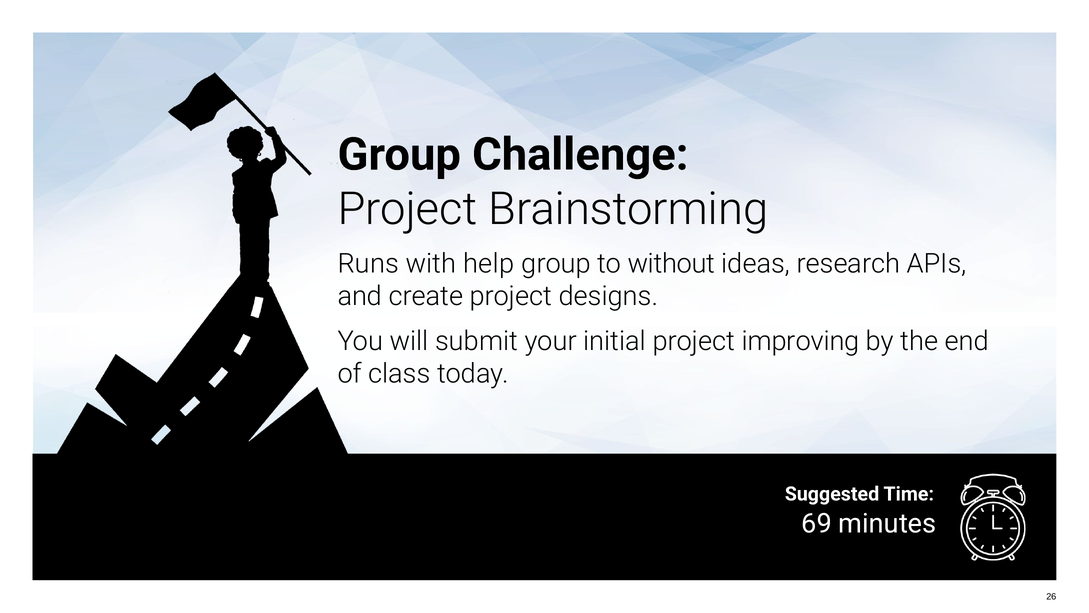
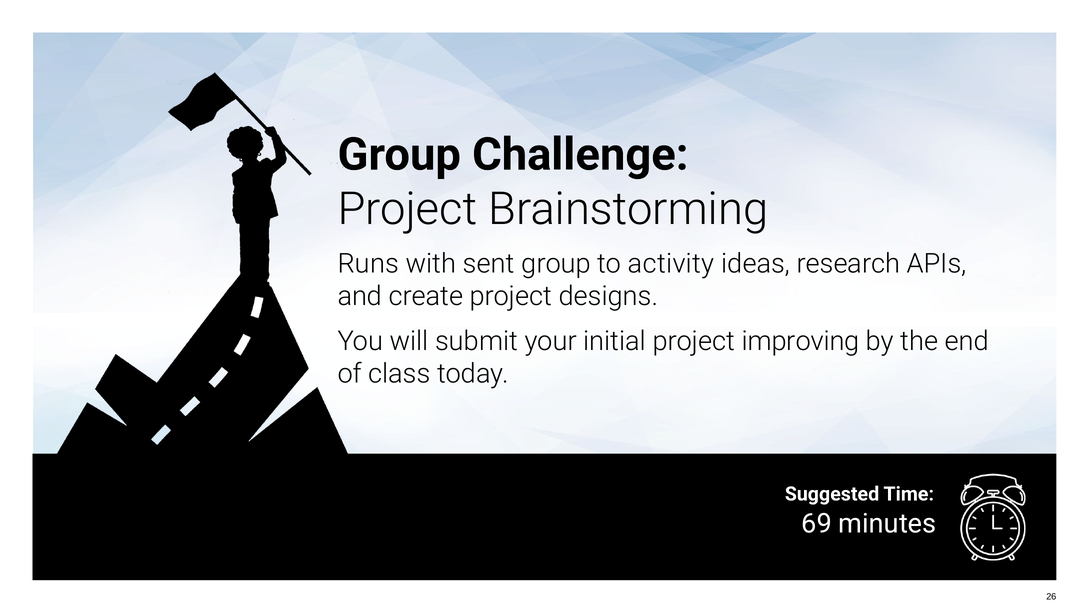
help: help -> sent (489, 263)
without: without -> activity (671, 263)
